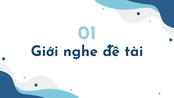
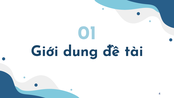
nghe: nghe -> dung (81, 51)
